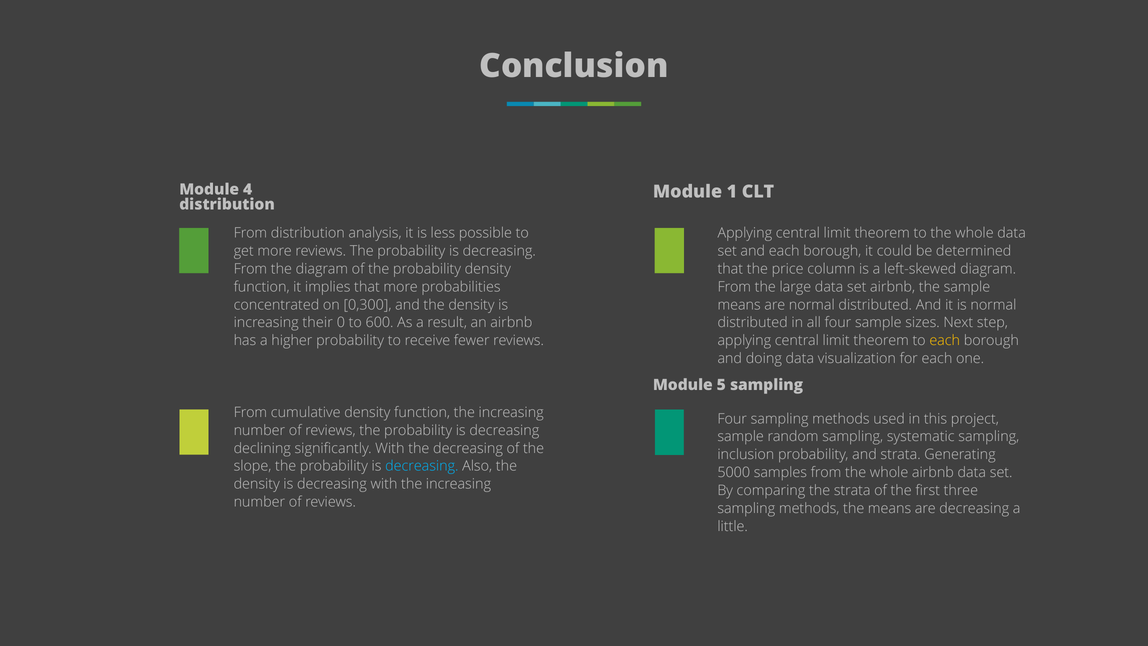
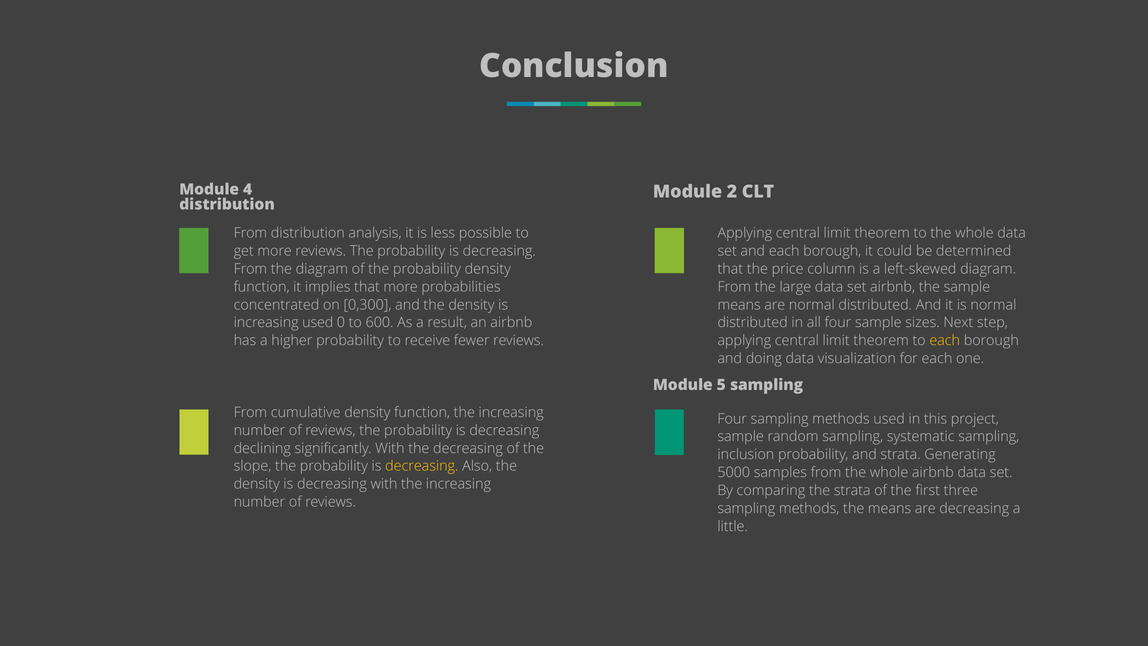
1: 1 -> 2 (732, 192)
increasing their: their -> used (318, 323)
decreasing colour: light blue -> yellow (422, 466)
